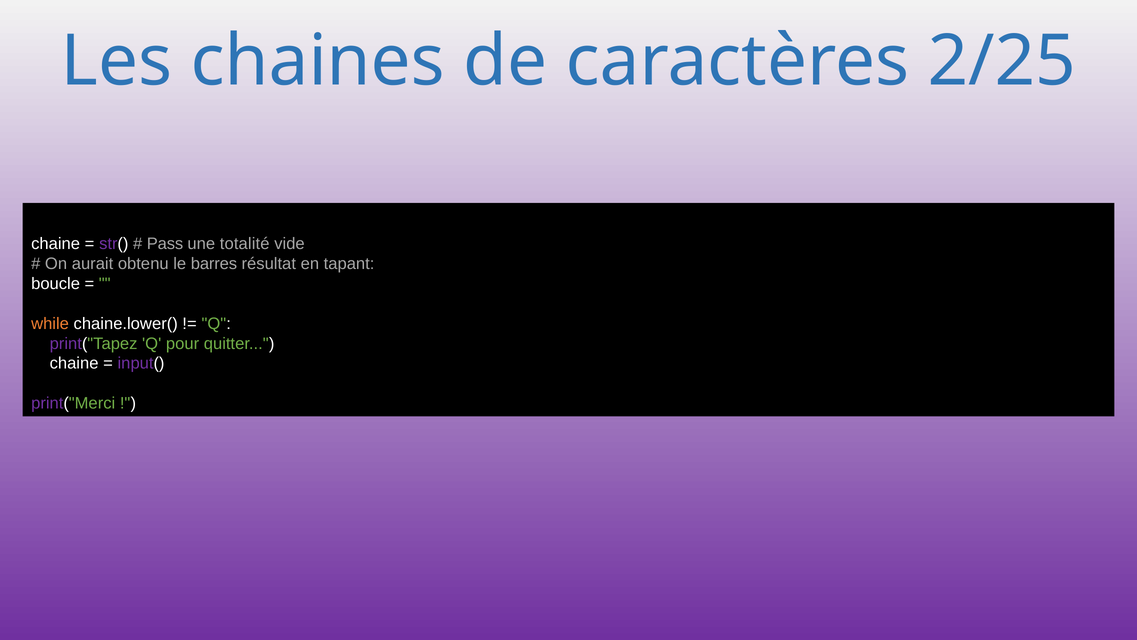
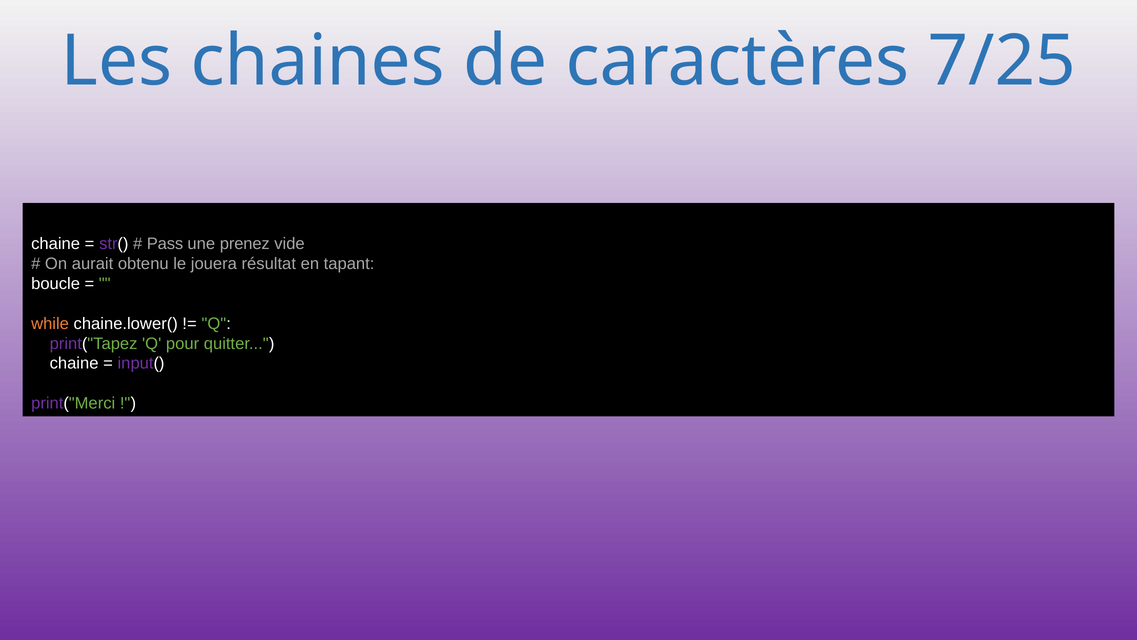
2/25: 2/25 -> 7/25 (1002, 61)
totalité: totalité -> prenez (245, 244)
barres: barres -> jouera (214, 264)
